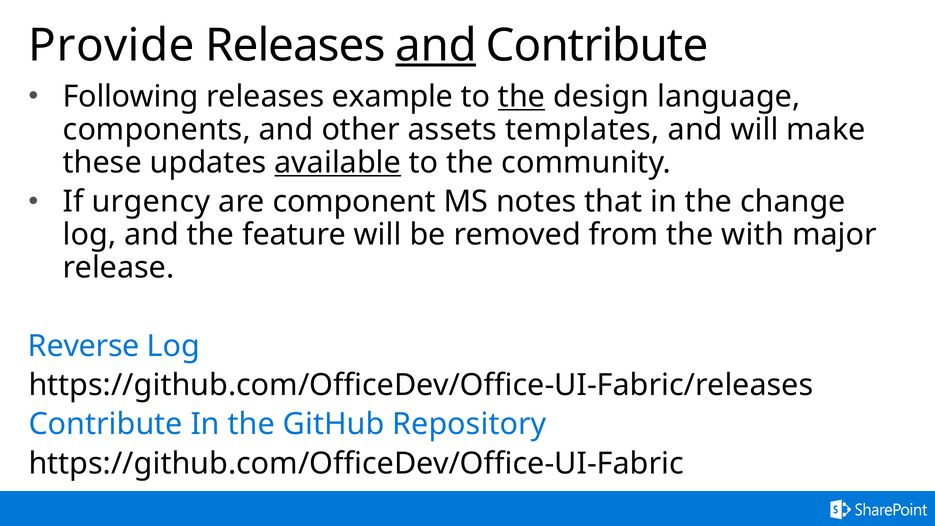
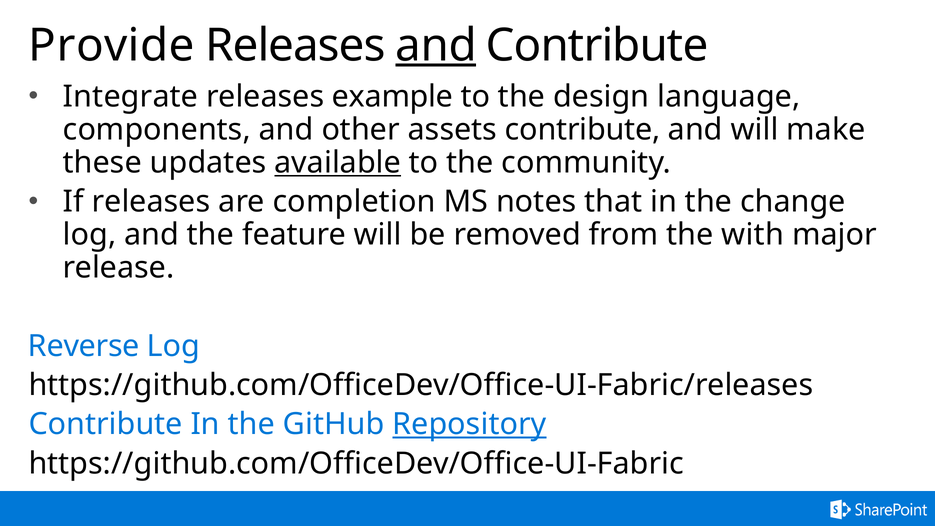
Following: Following -> Integrate (131, 97)
the underline: present -> none (522, 97)
assets templates: templates -> contribute (583, 130)
If urgency: urgency -> releases (151, 202)
component: component -> completion (354, 202)
Repository underline: none -> present (469, 424)
